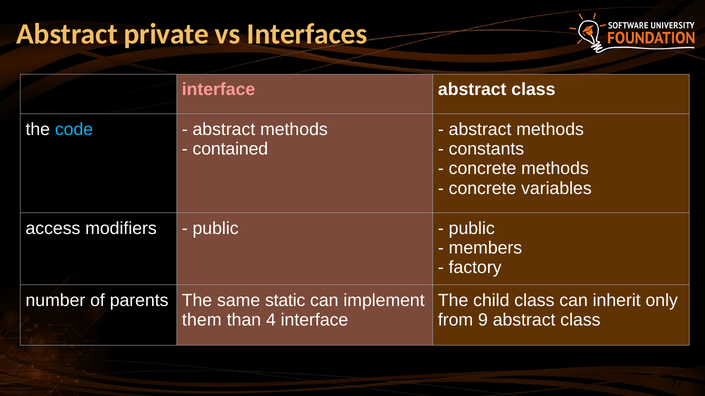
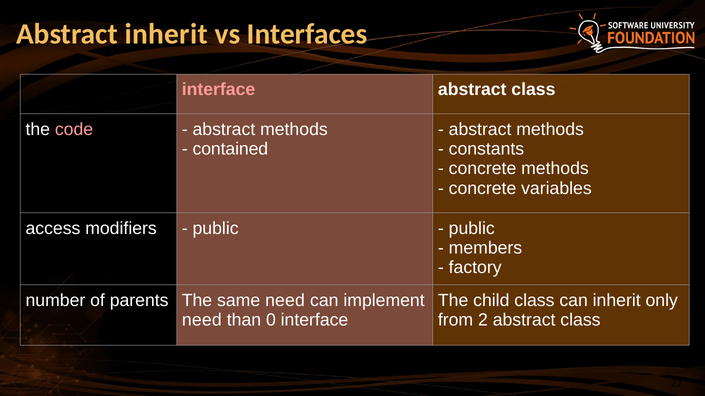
Abstract private: private -> inherit (166, 34)
code colour: light blue -> pink (74, 130)
same static: static -> need (285, 301)
them: them -> need (202, 321)
4: 4 -> 0 (271, 321)
9: 9 -> 2 (483, 321)
